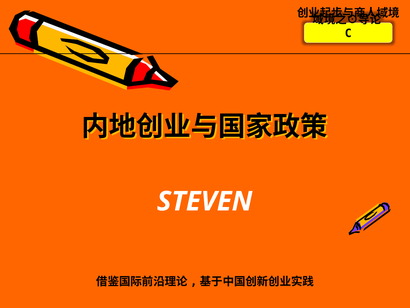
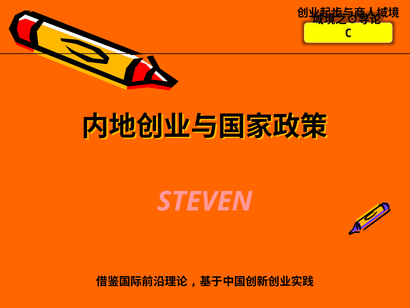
STEVEN colour: white -> pink (205, 201)
